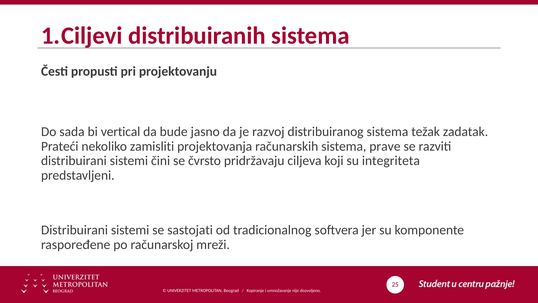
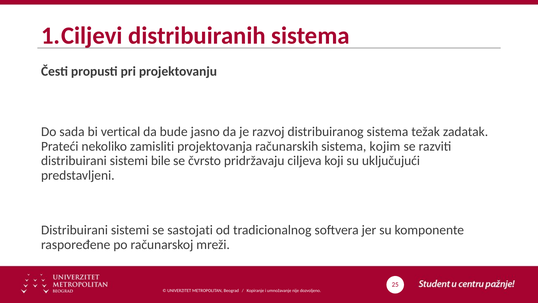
prave: prave -> kojim (385, 146)
čini: čini -> bile (161, 161)
integriteta: integriteta -> uključujući (391, 161)
